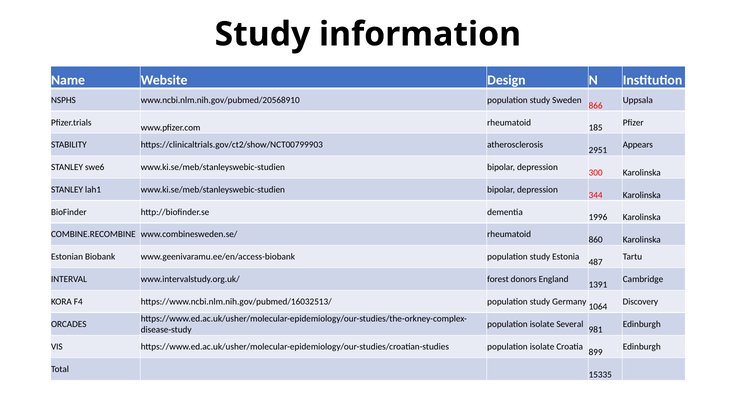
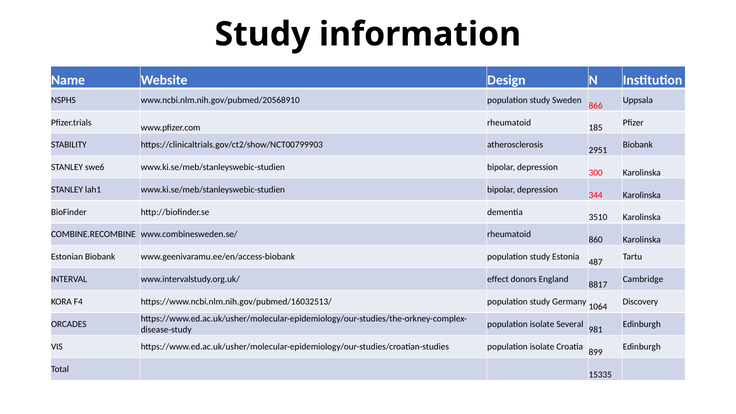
Appears: Appears -> Biobank (638, 145)
1996: 1996 -> 3510 (598, 217)
forest: forest -> effect (498, 279)
1391: 1391 -> 8817 (598, 285)
